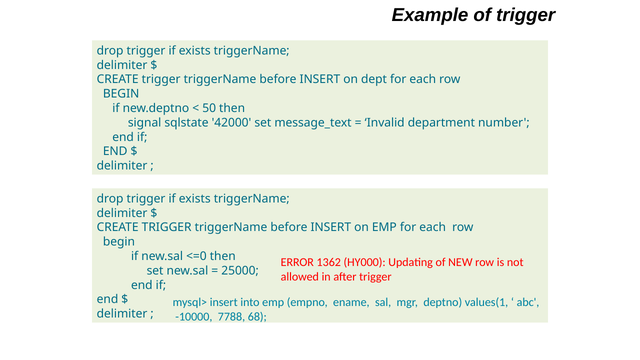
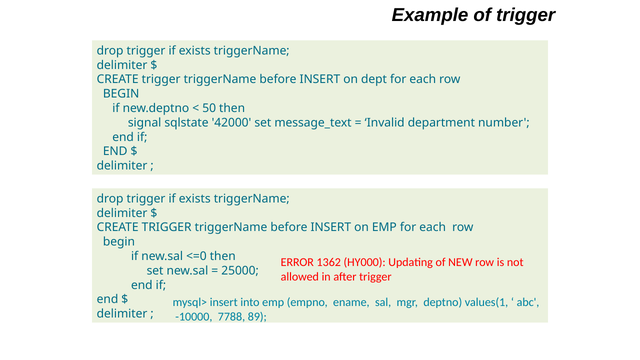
68: 68 -> 89 (257, 317)
